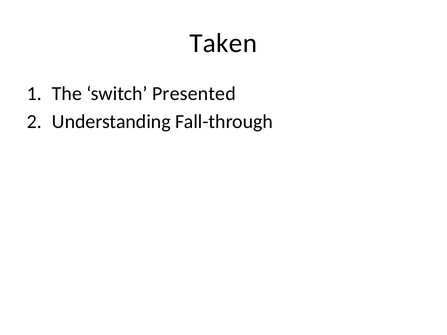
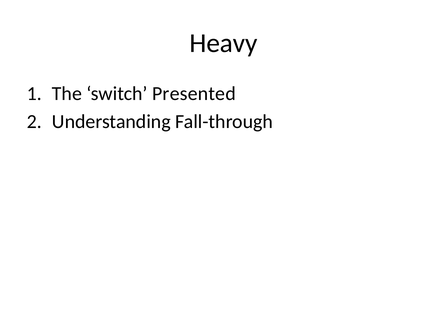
Taken: Taken -> Heavy (223, 43)
